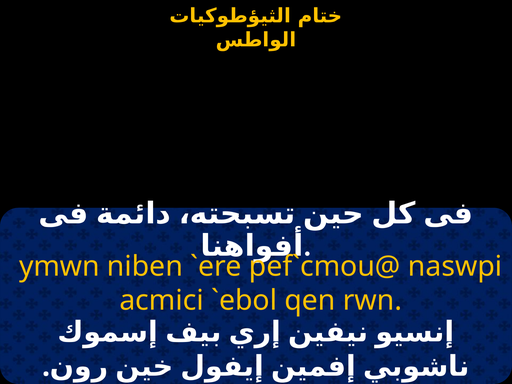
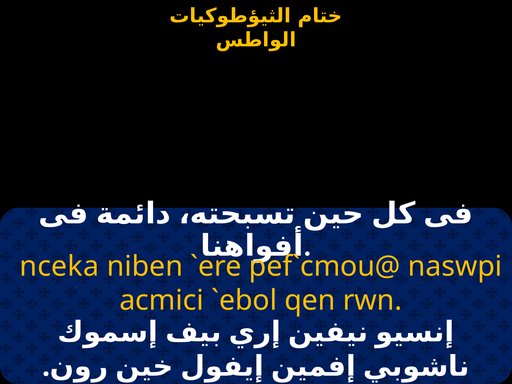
ymwn: ymwn -> nceka (59, 266)
